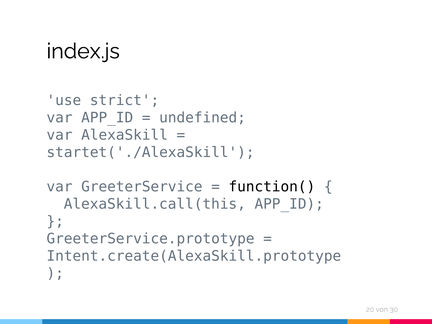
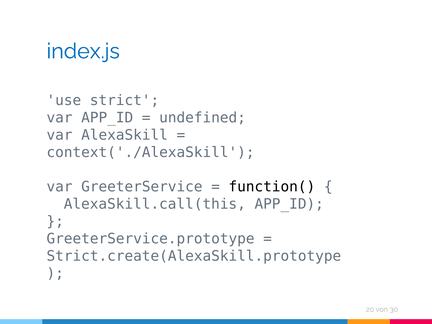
index.js colour: black -> blue (83, 51)
startet('./AlexaSkill: startet('./AlexaSkill -> context('./AlexaSkill (151, 152)
Intent.create(AlexaSkill.prototype: Intent.create(AlexaSkill.prototype -> Strict.create(AlexaSkill.prototype (194, 256)
